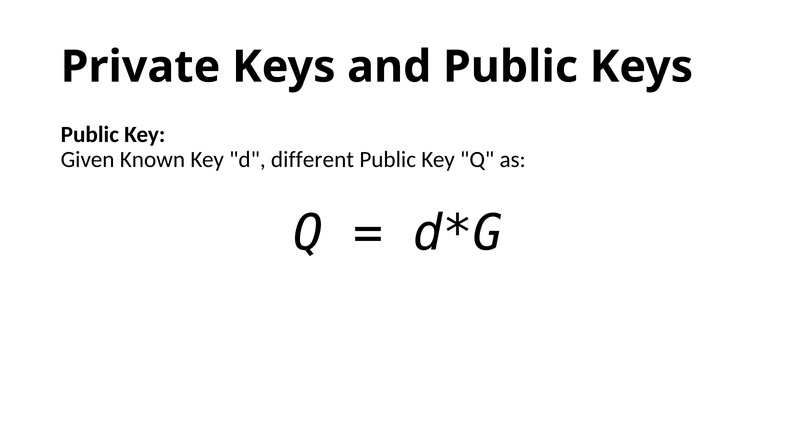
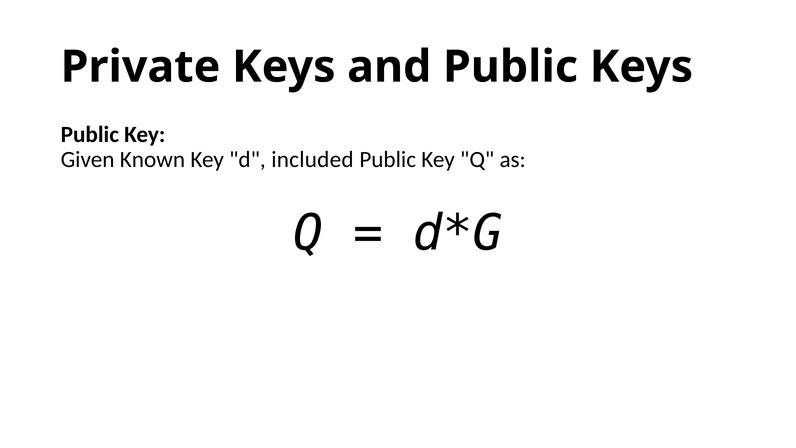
different: different -> included (312, 160)
